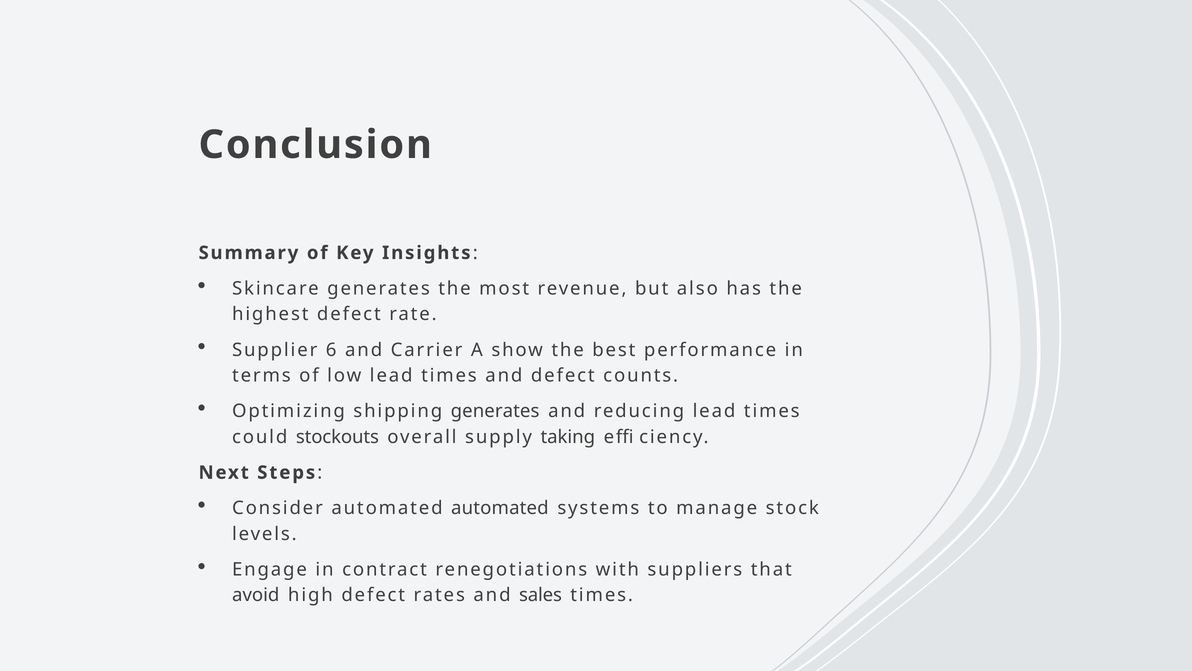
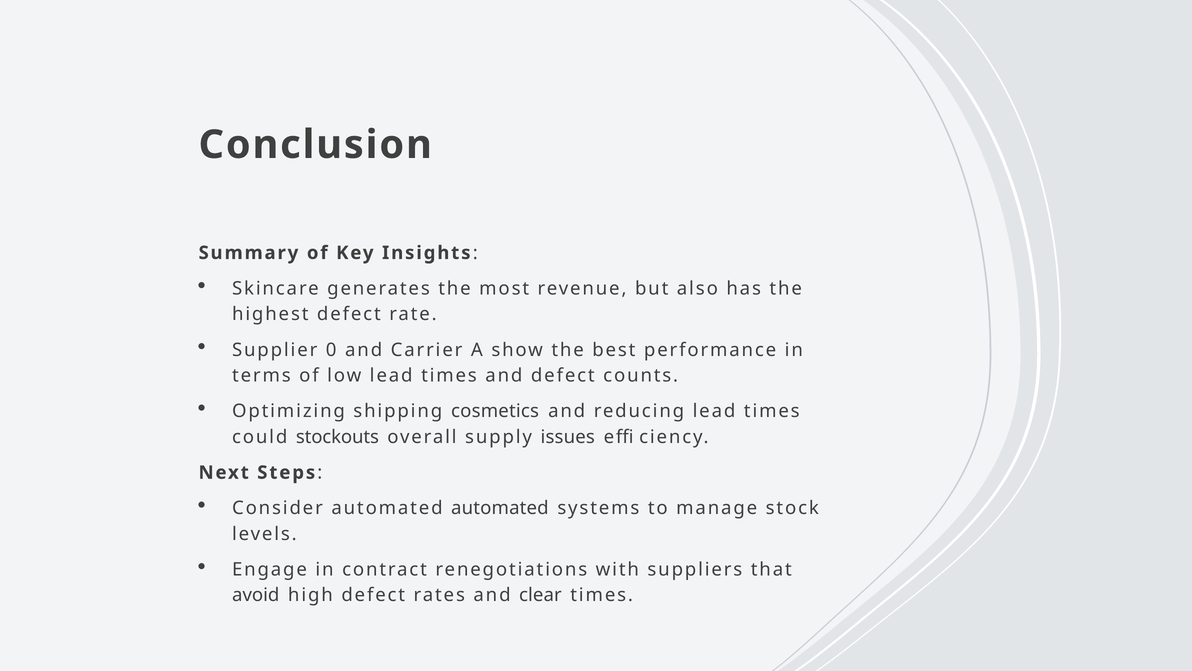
6: 6 -> 0 (331, 350)
shipping generates: generates -> cosmetics (495, 411)
taking: taking -> issues (568, 437)
sales: sales -> clear (540, 595)
